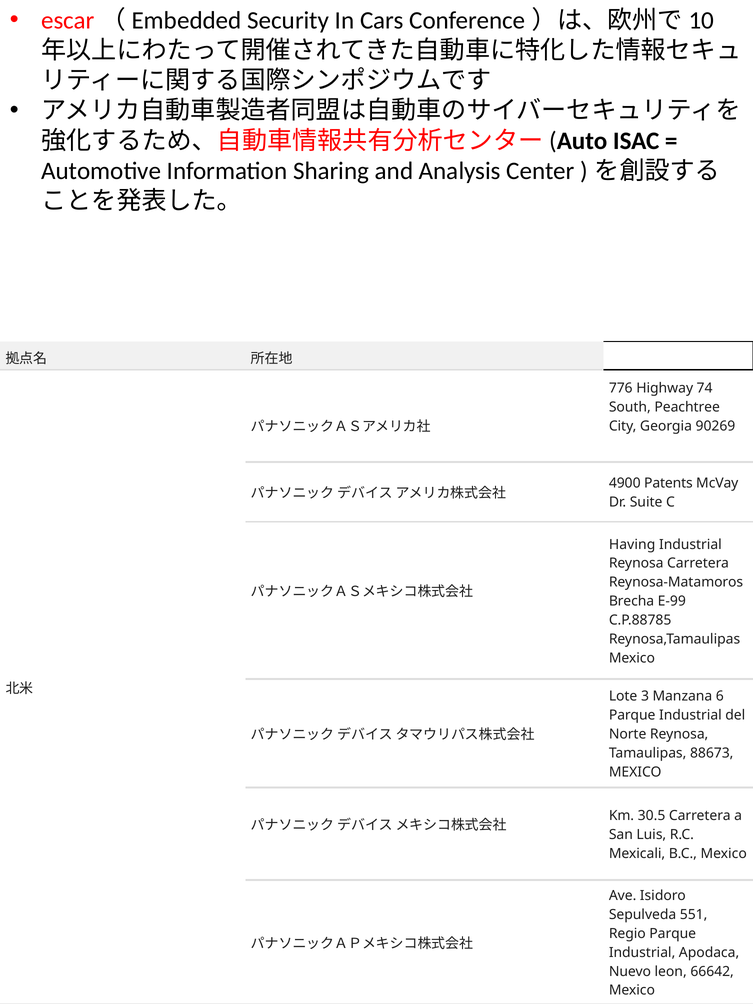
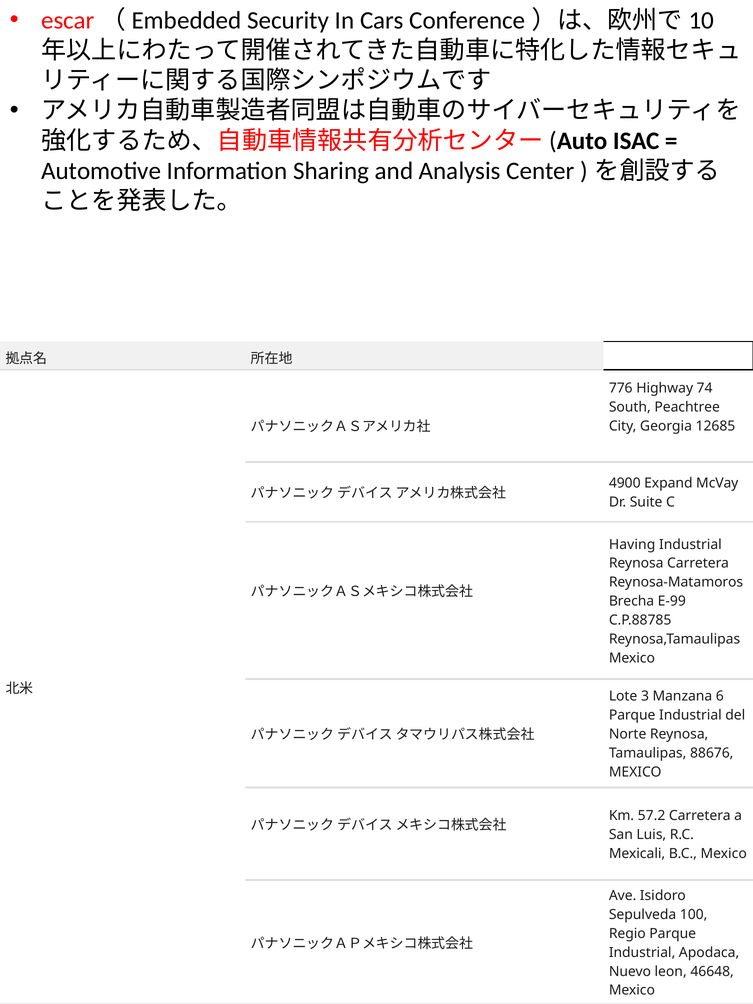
90269: 90269 -> 12685 (715, 426)
Patents: Patents -> Expand (668, 483)
88673: 88673 -> 88676 (712, 753)
30.5: 30.5 -> 57.2 (652, 816)
551: 551 -> 100 (694, 915)
66642: 66642 -> 46648 (712, 971)
